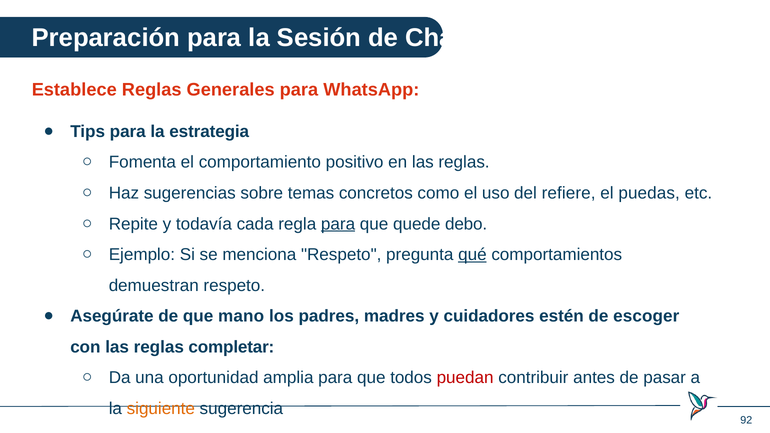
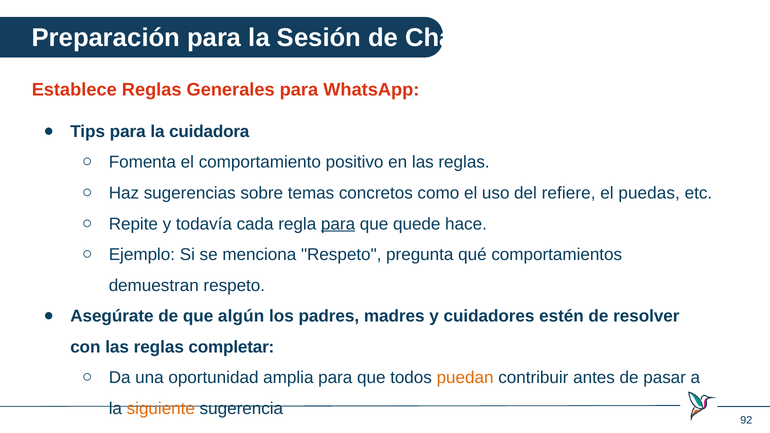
estrategia: estrategia -> cuidadora (209, 132)
debo: debo -> hace (466, 224)
qué underline: present -> none (472, 255)
mano: mano -> algún (241, 316)
escoger: escoger -> resolver (646, 316)
puedan colour: red -> orange (465, 378)
